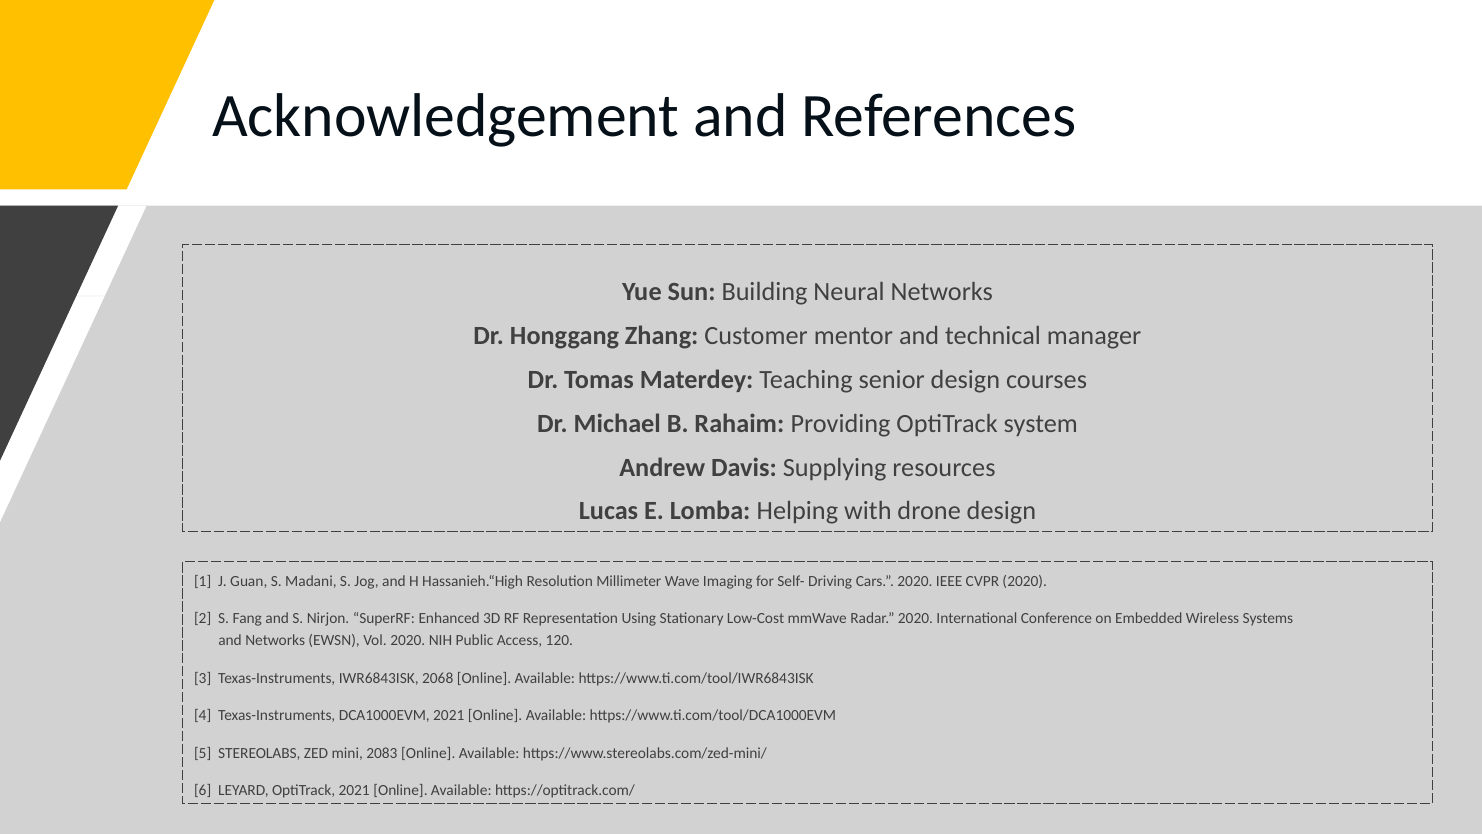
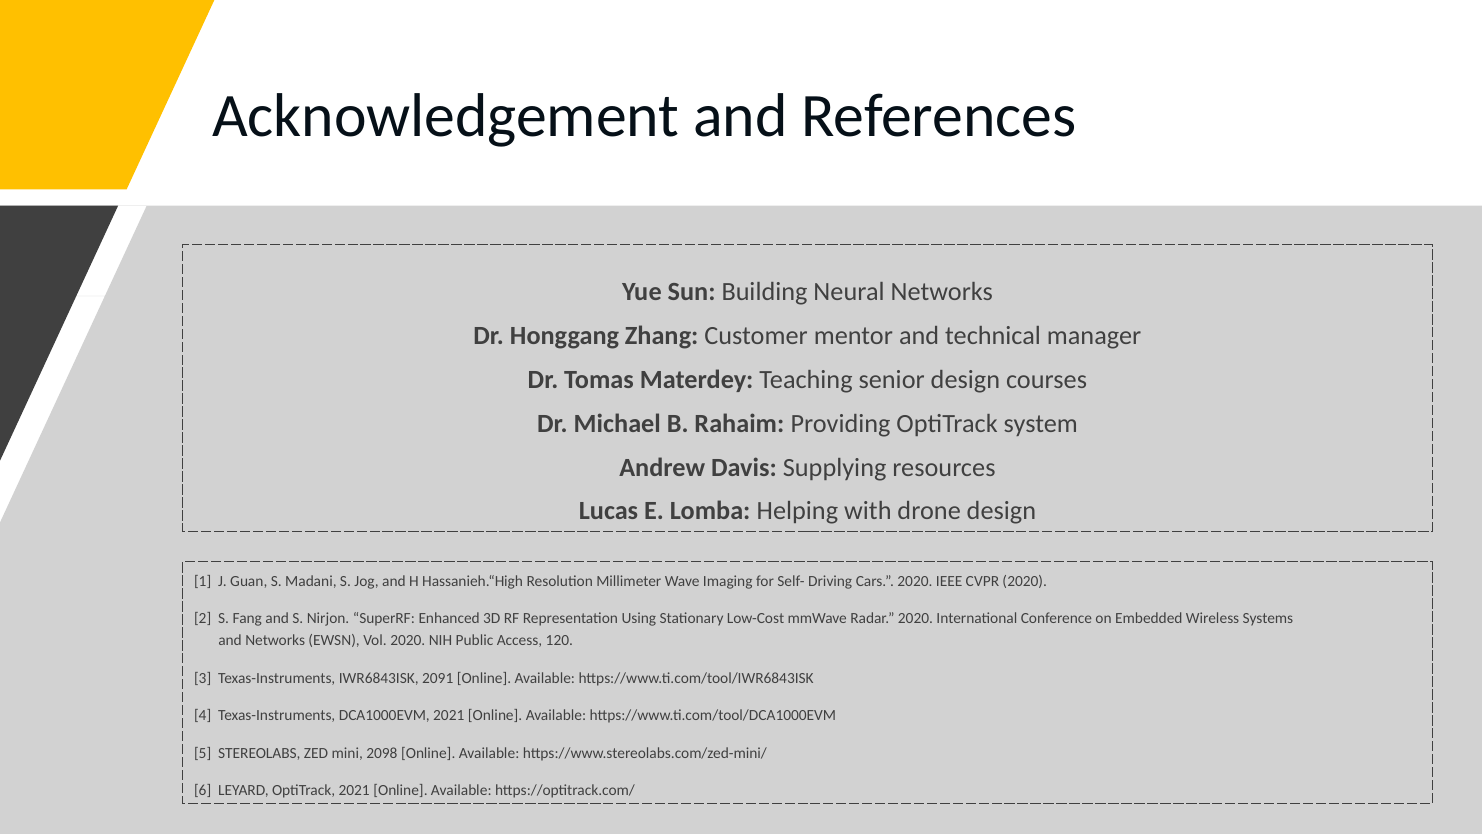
2068: 2068 -> 2091 (438, 678)
2083: 2083 -> 2098 (382, 753)
